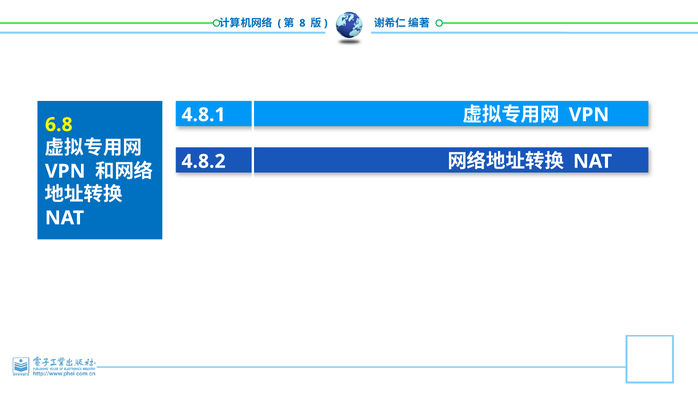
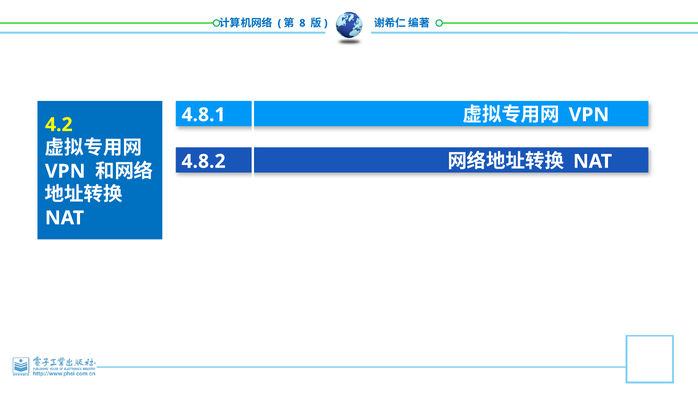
6.8: 6.8 -> 4.2 (59, 125)
